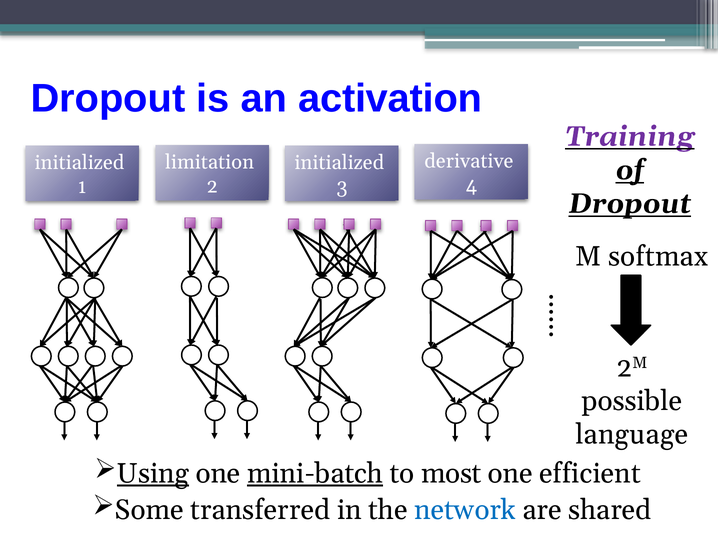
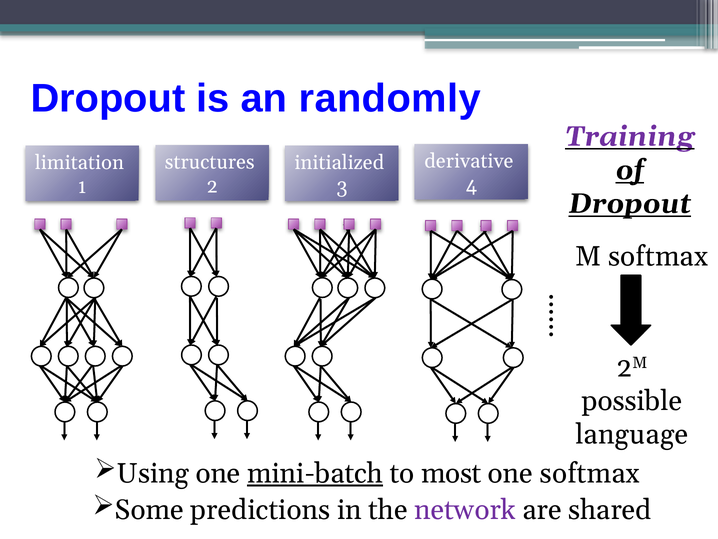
activation: activation -> randomly (390, 98)
limitation: limitation -> structures (210, 162)
initialized: initialized -> limitation (79, 162)
Using underline: present -> none (153, 473)
one efficient: efficient -> softmax (590, 473)
transferred: transferred -> predictions (260, 509)
network colour: blue -> purple (465, 509)
